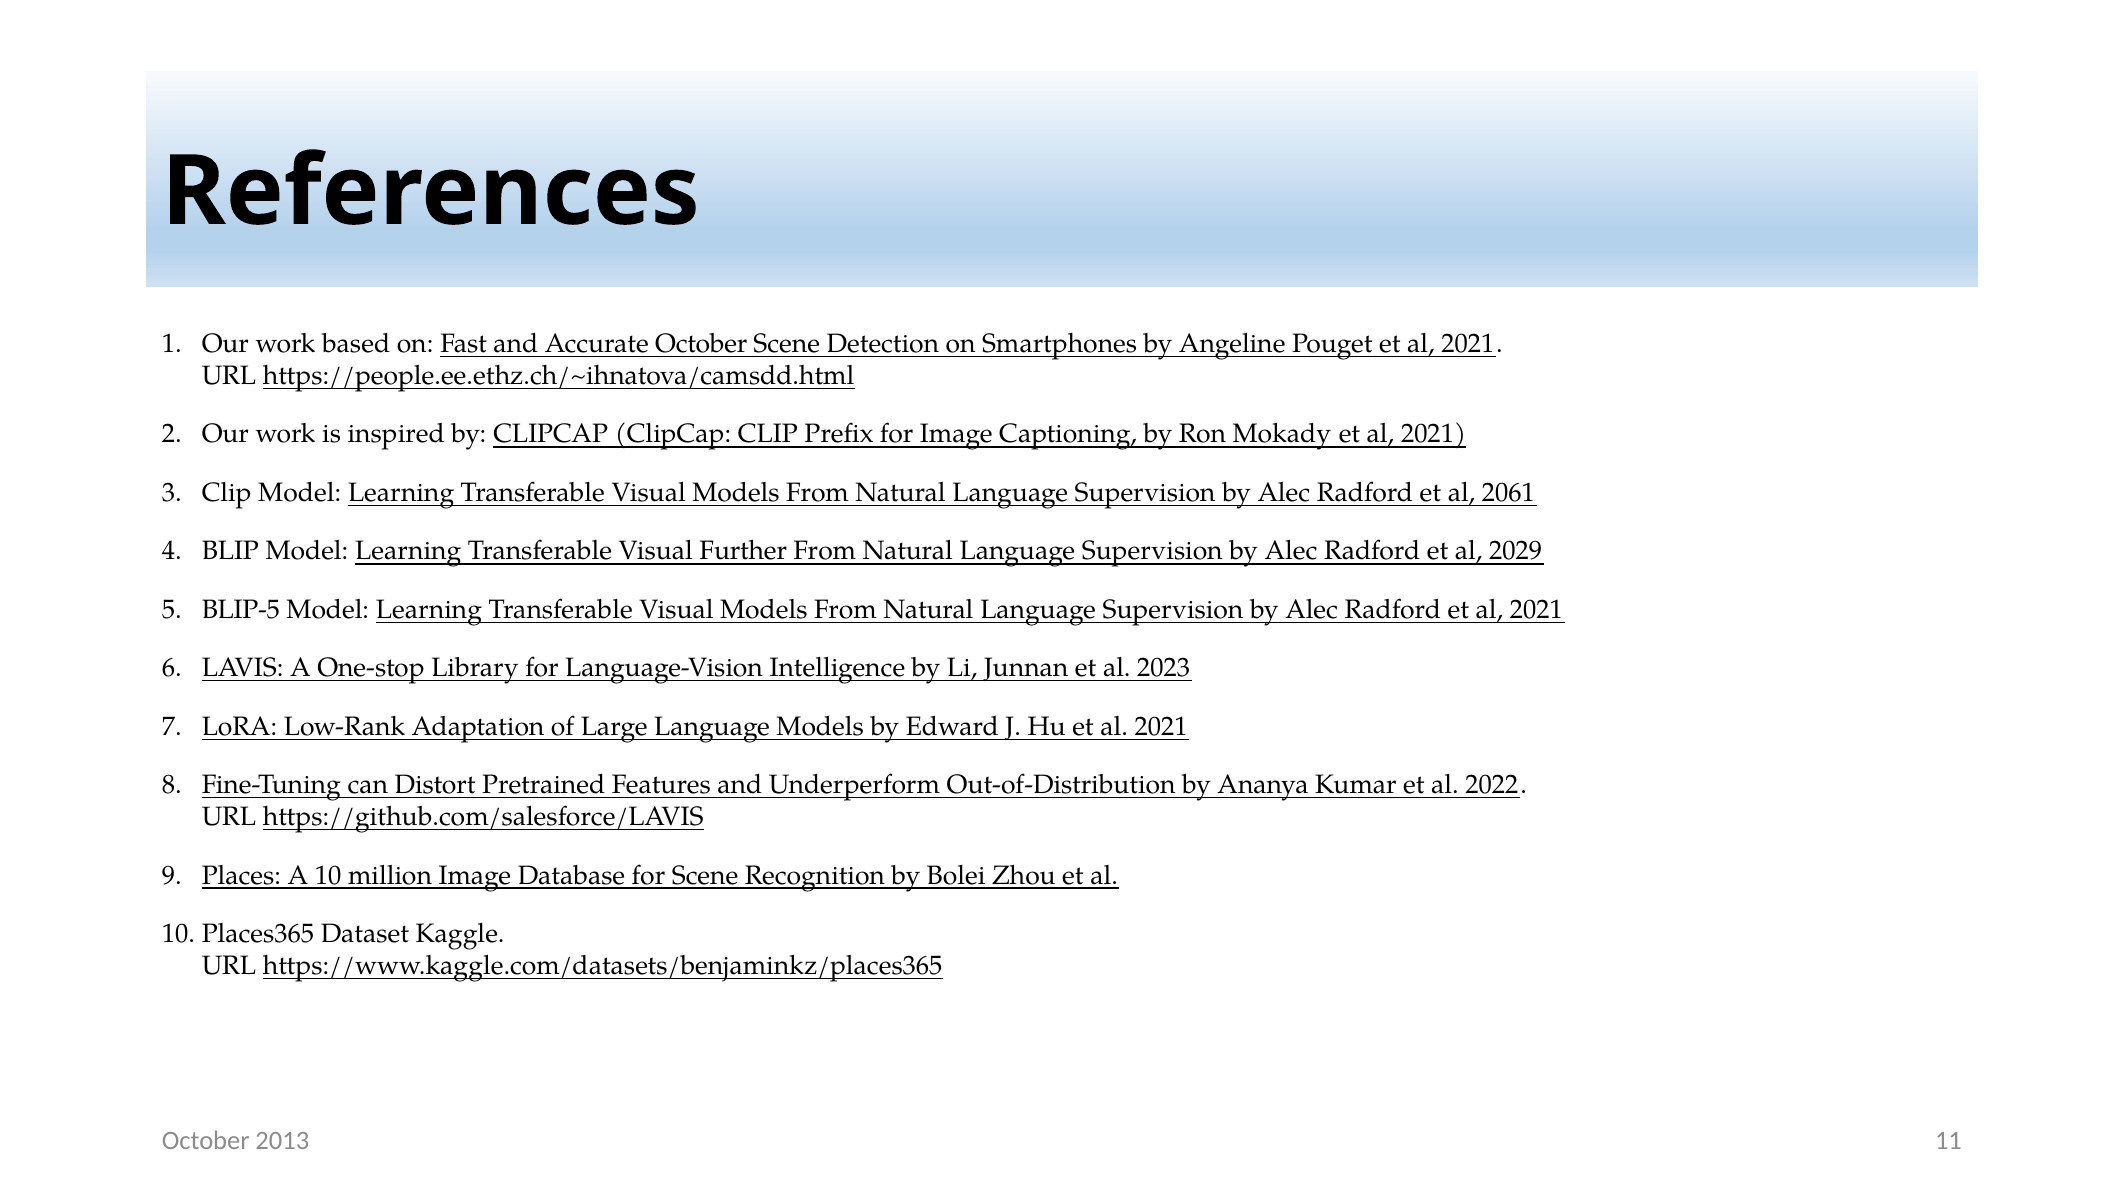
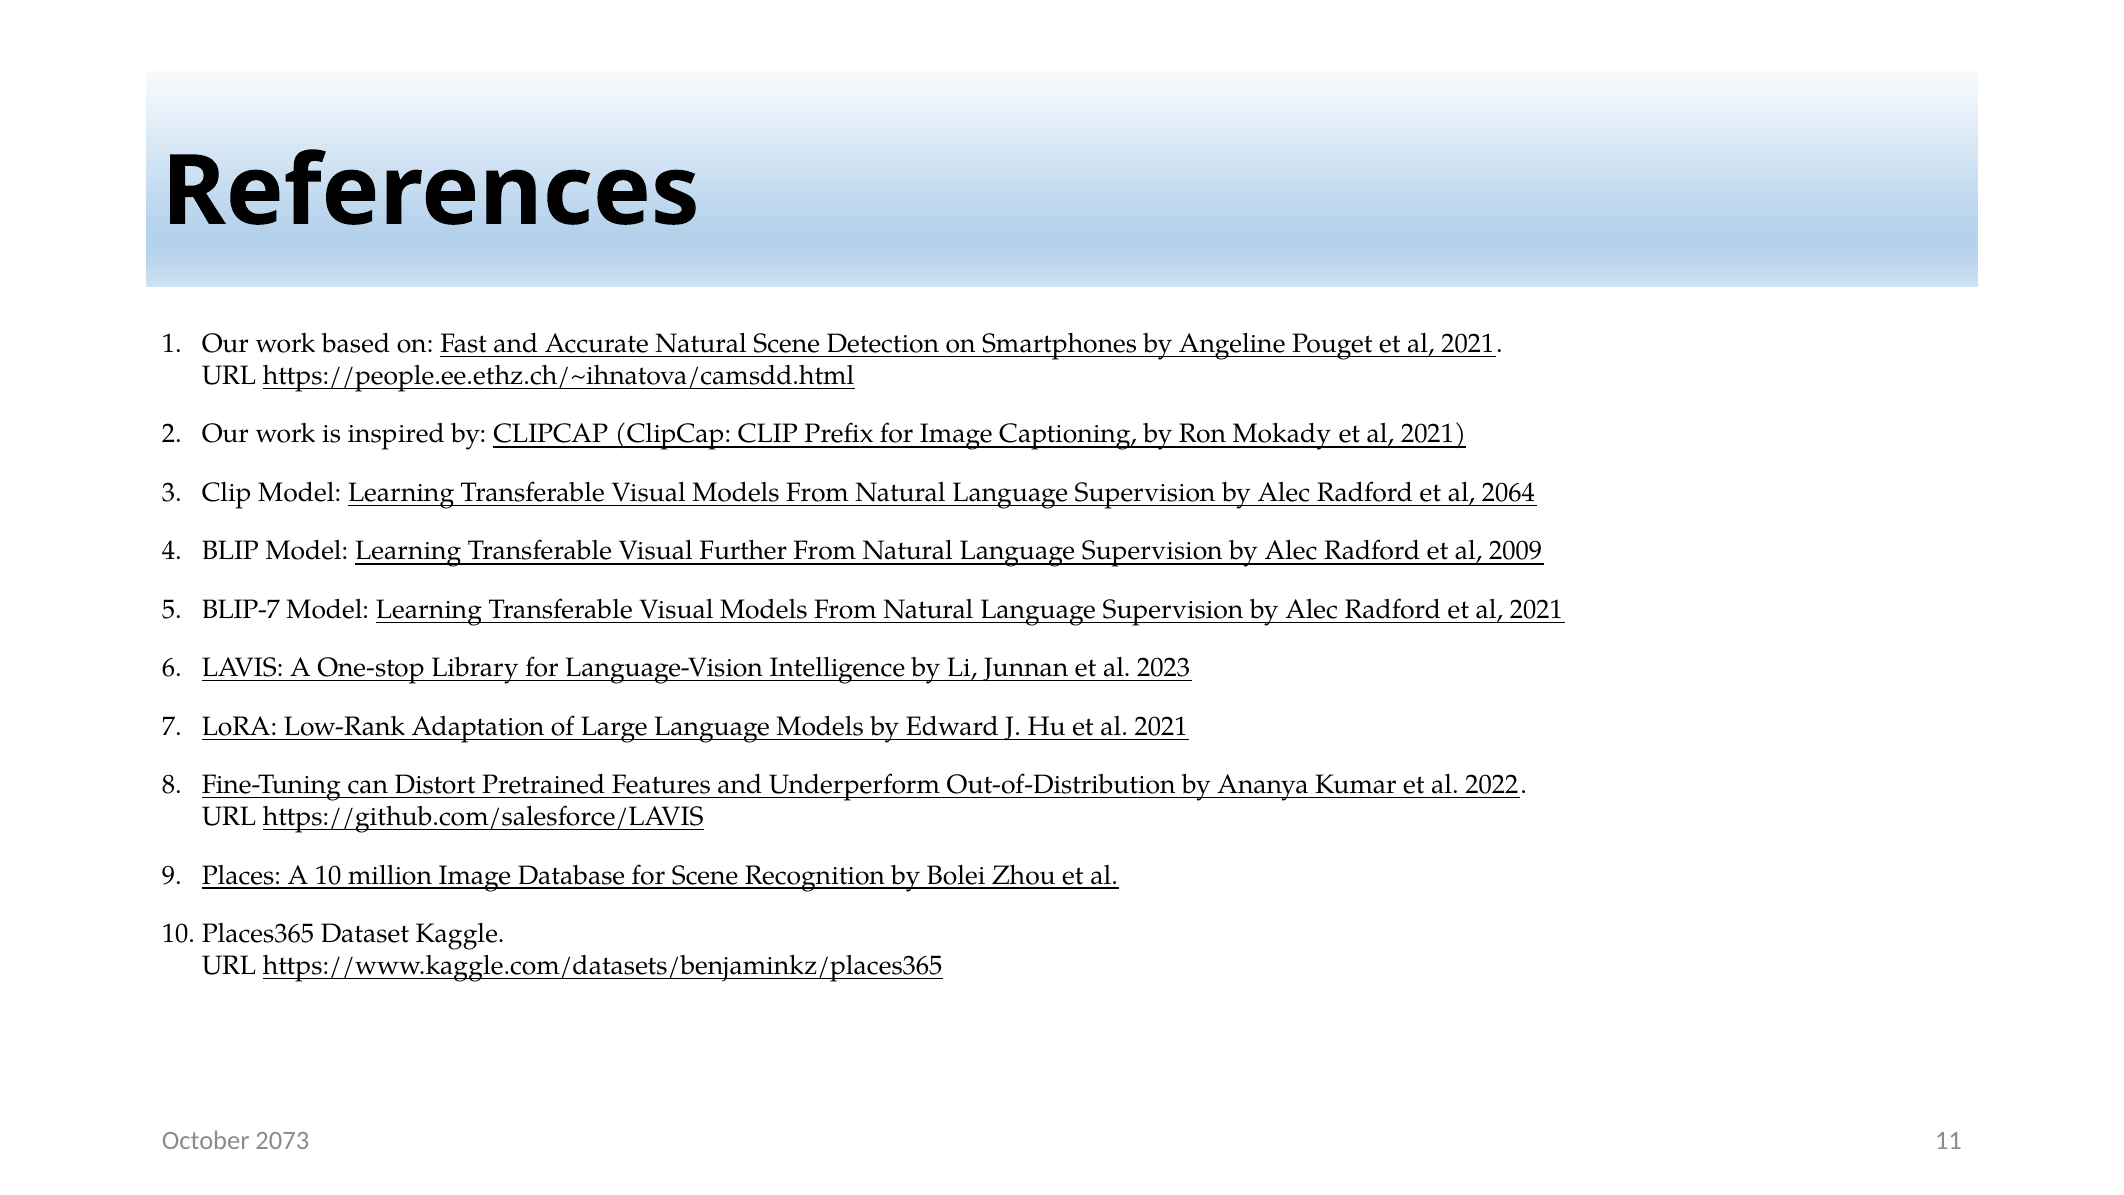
Accurate October: October -> Natural (701, 344)
2061: 2061 -> 2064 (1508, 493)
2029: 2029 -> 2009 (1516, 551)
BLIP-5: BLIP-5 -> BLIP-7 (241, 609)
2013: 2013 -> 2073 (282, 1141)
